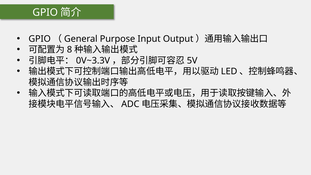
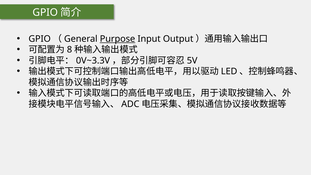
Purpose underline: none -> present (118, 39)
